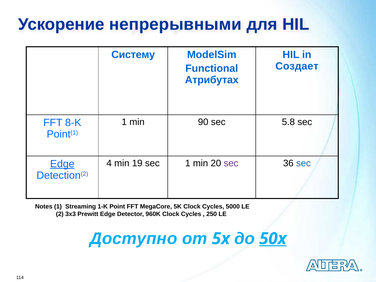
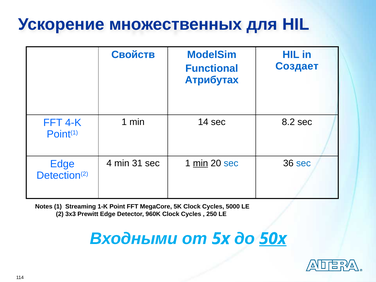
непрерывными: непрерывными -> множественных (176, 24)
Систему: Систему -> Свойств (133, 55)
90: 90 -> 14 (203, 122)
5.8: 5.8 -> 8.2 (288, 122)
8-K: 8-K -> 4-K (73, 123)
19: 19 -> 31 (137, 163)
min underline: none -> present (201, 163)
sec colour: purple -> blue (231, 163)
Edge underline: present -> none (62, 164)
Доступно: Доступно -> Входными (134, 239)
